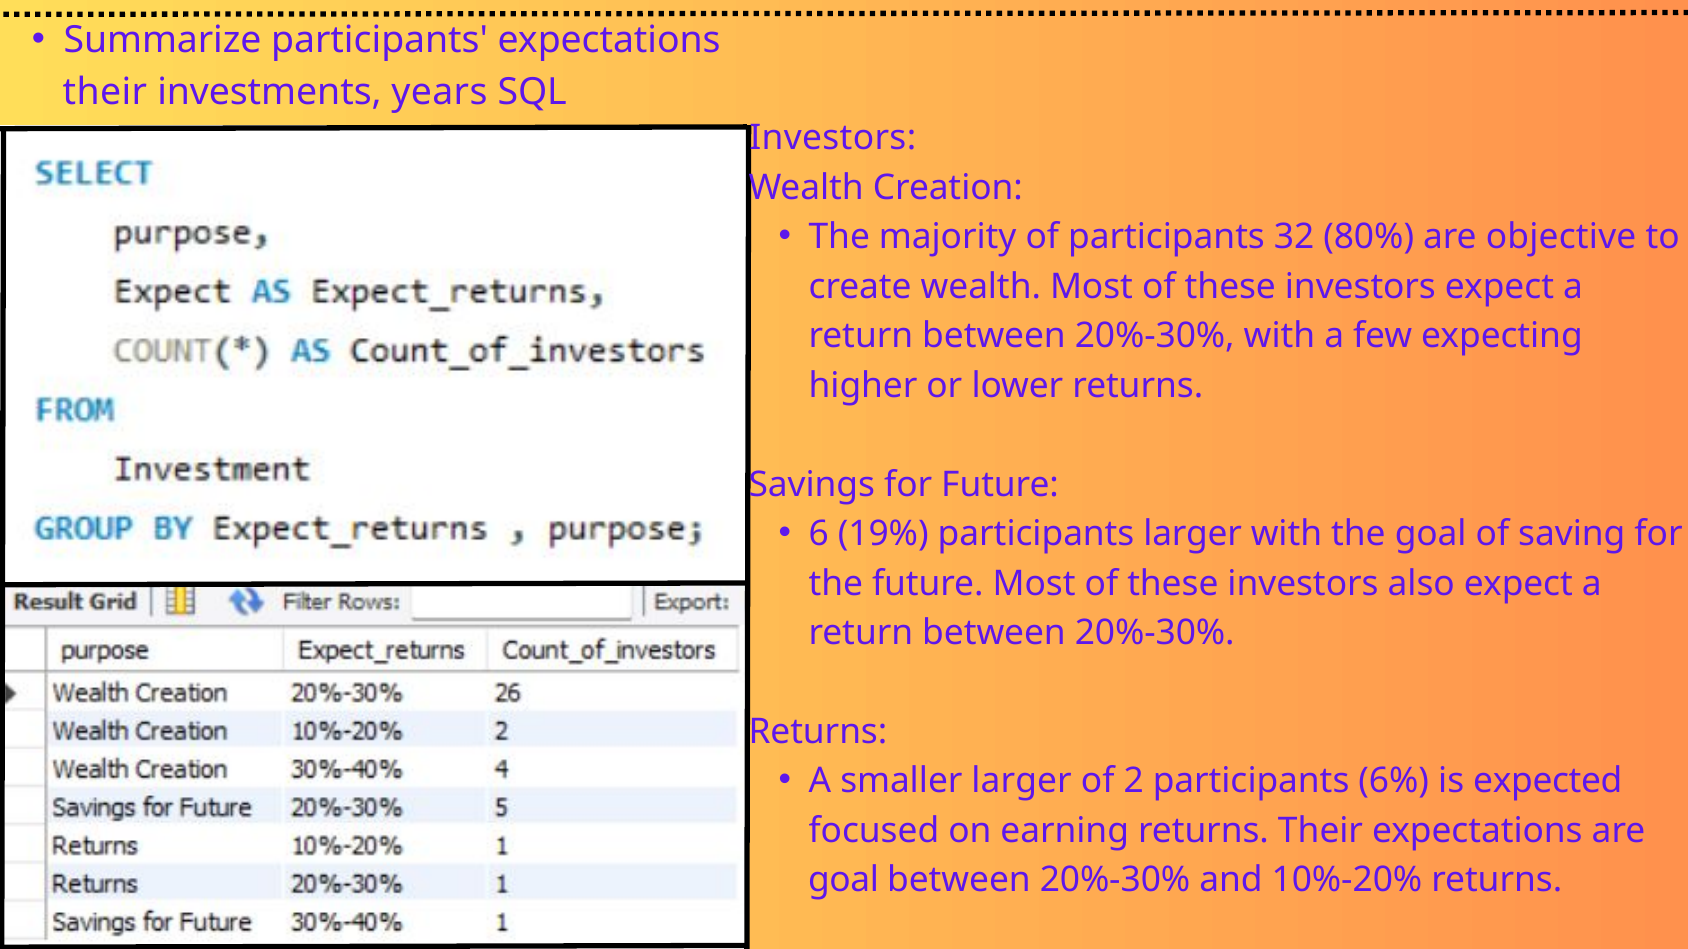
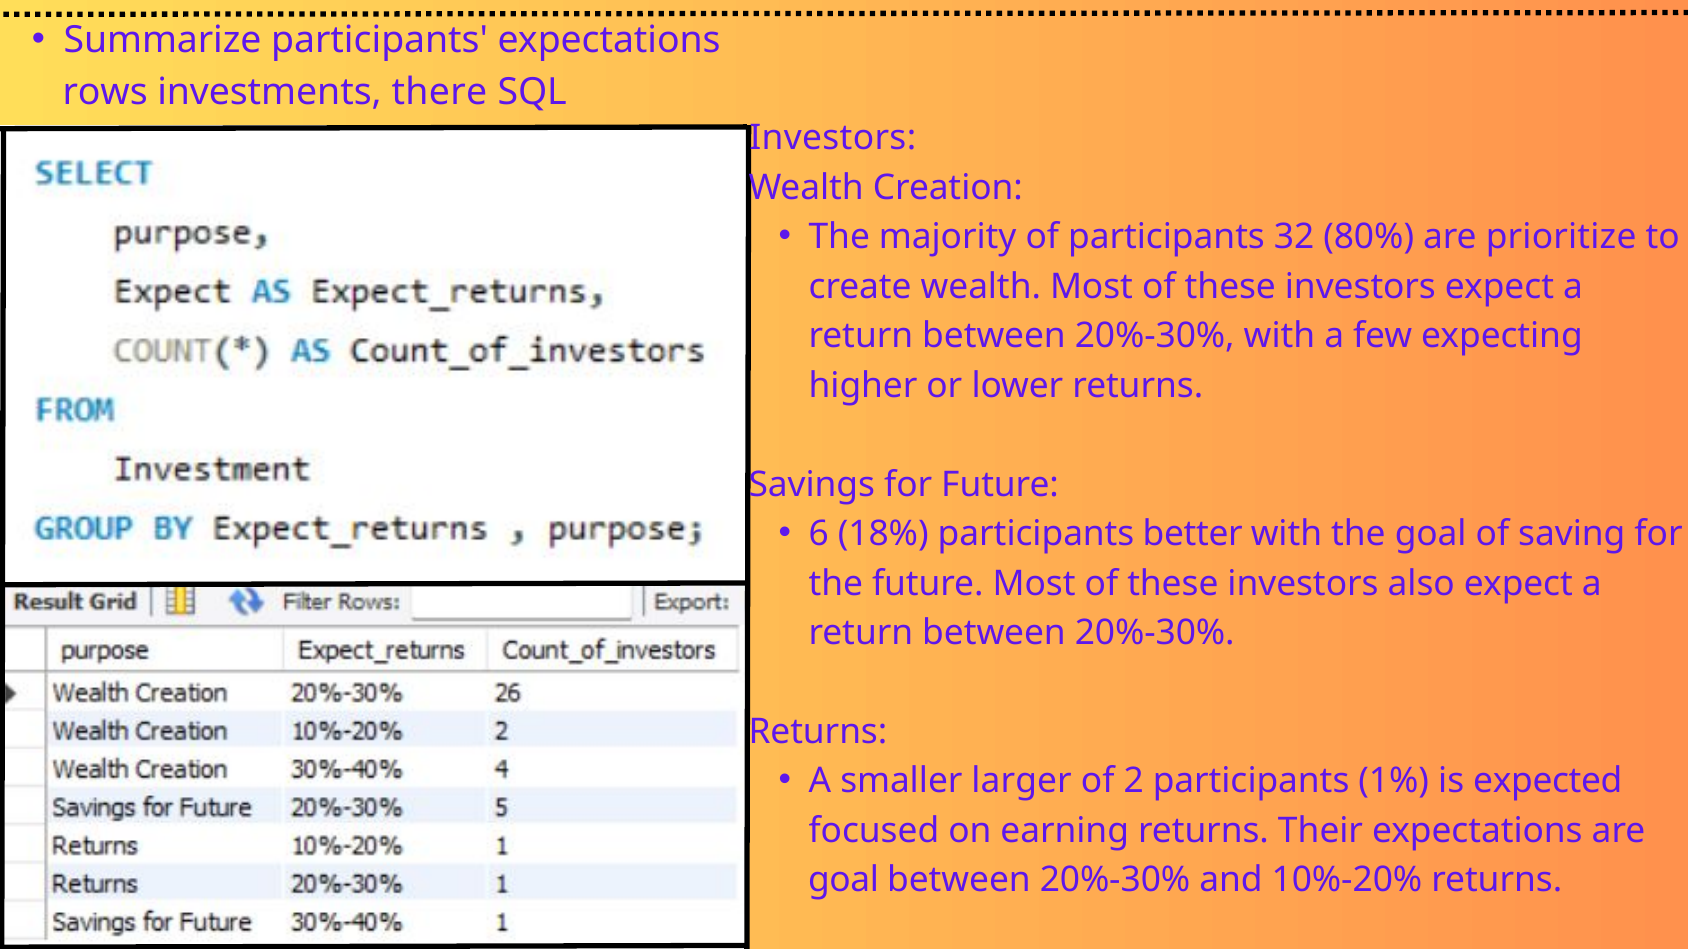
their: their -> rows (105, 92)
years: years -> there (439, 92)
objective: objective -> prioritize (1561, 237)
19%: 19% -> 18% (883, 534)
participants larger: larger -> better (1193, 534)
6%: 6% -> 1% (1394, 782)
